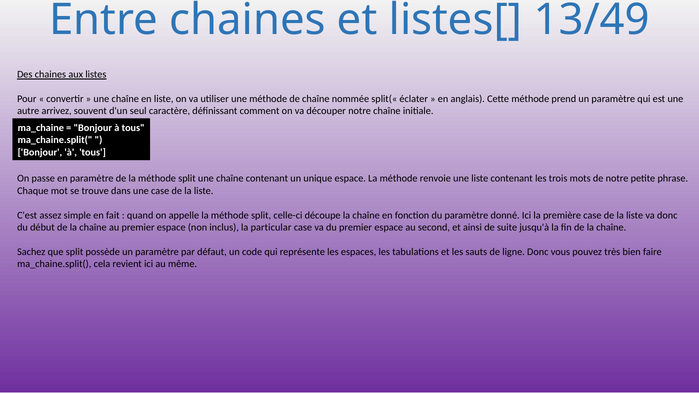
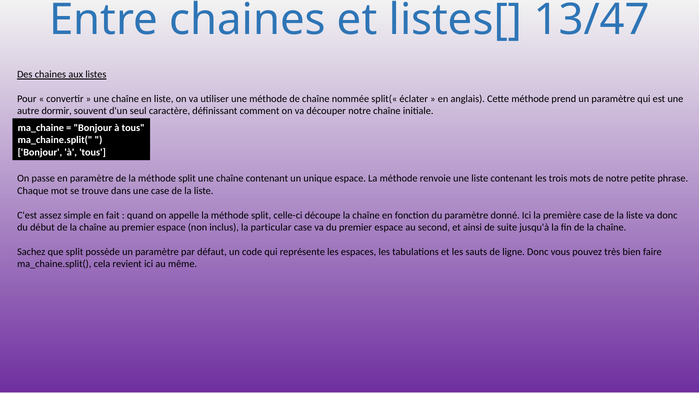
13/49: 13/49 -> 13/47 (592, 20)
arrivez: arrivez -> dormir (57, 111)
